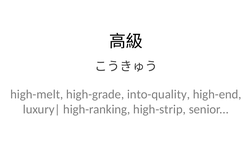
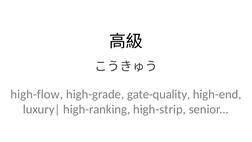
high-melt: high-melt -> high-flow (37, 94)
into-quality: into-quality -> gate-quality (159, 94)
